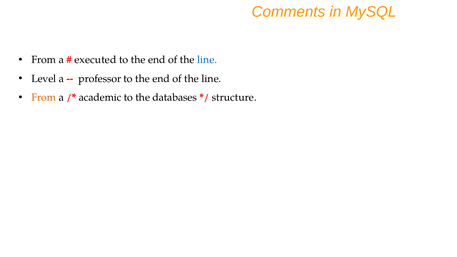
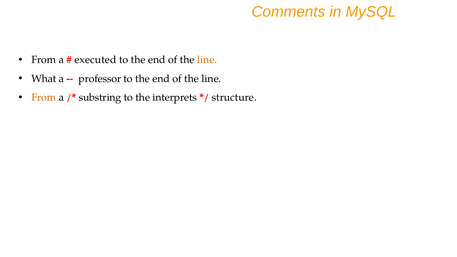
line colour: blue -> orange (207, 60)
Level: Level -> What (44, 79)
academic: academic -> substring (100, 97)
databases: databases -> interprets (175, 97)
